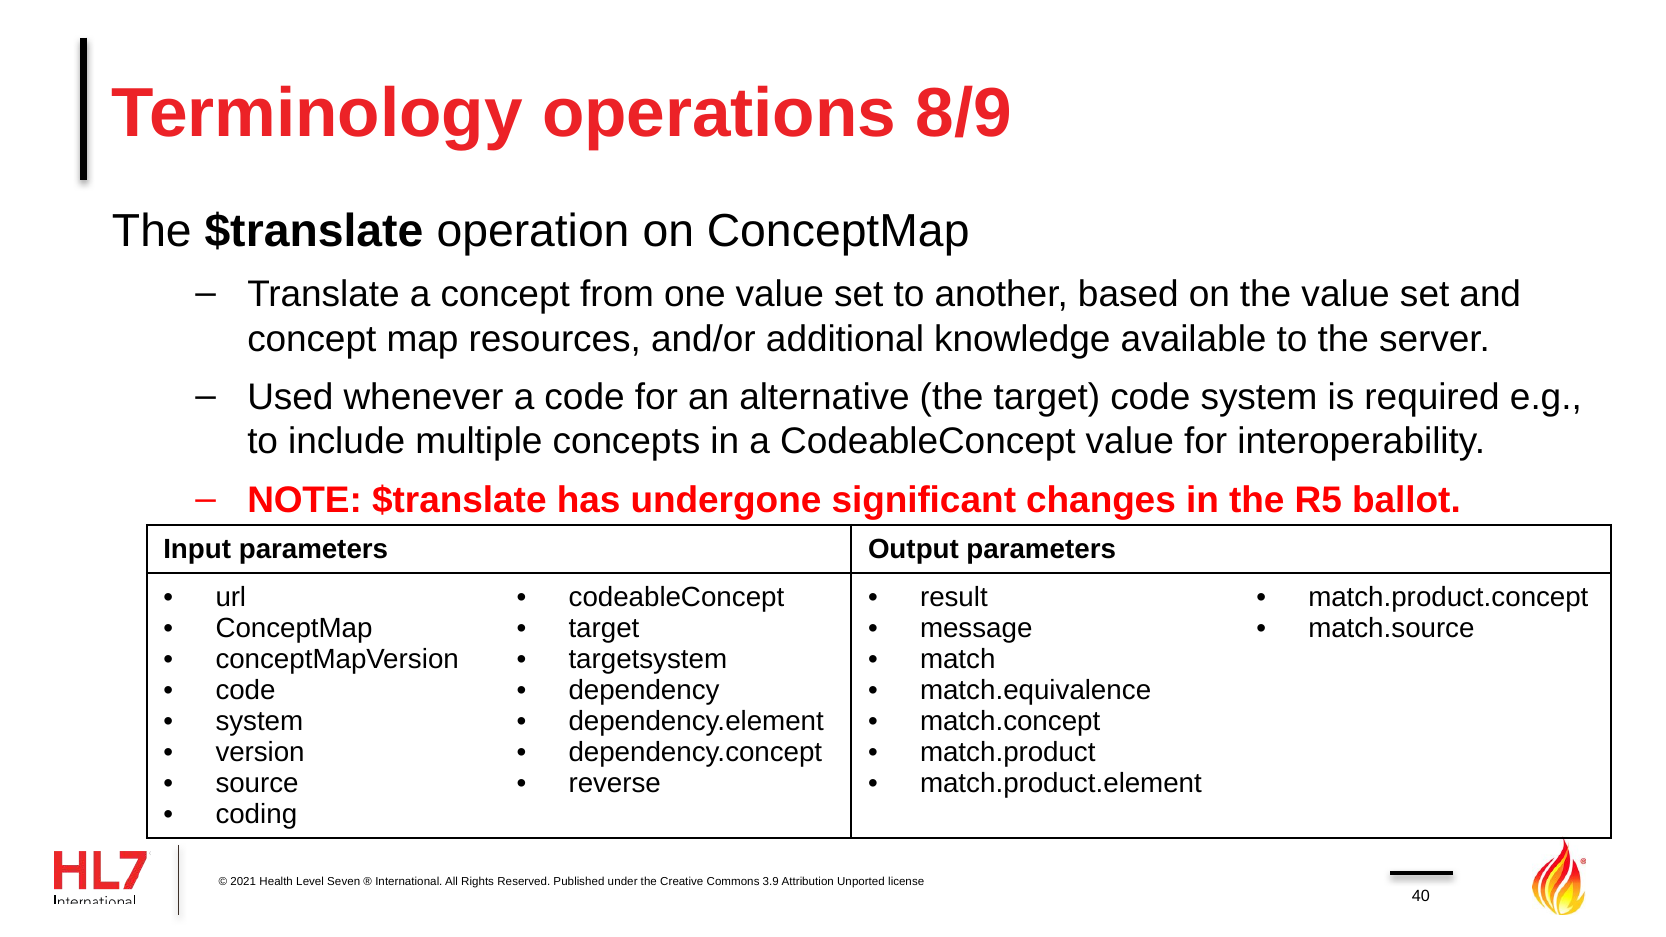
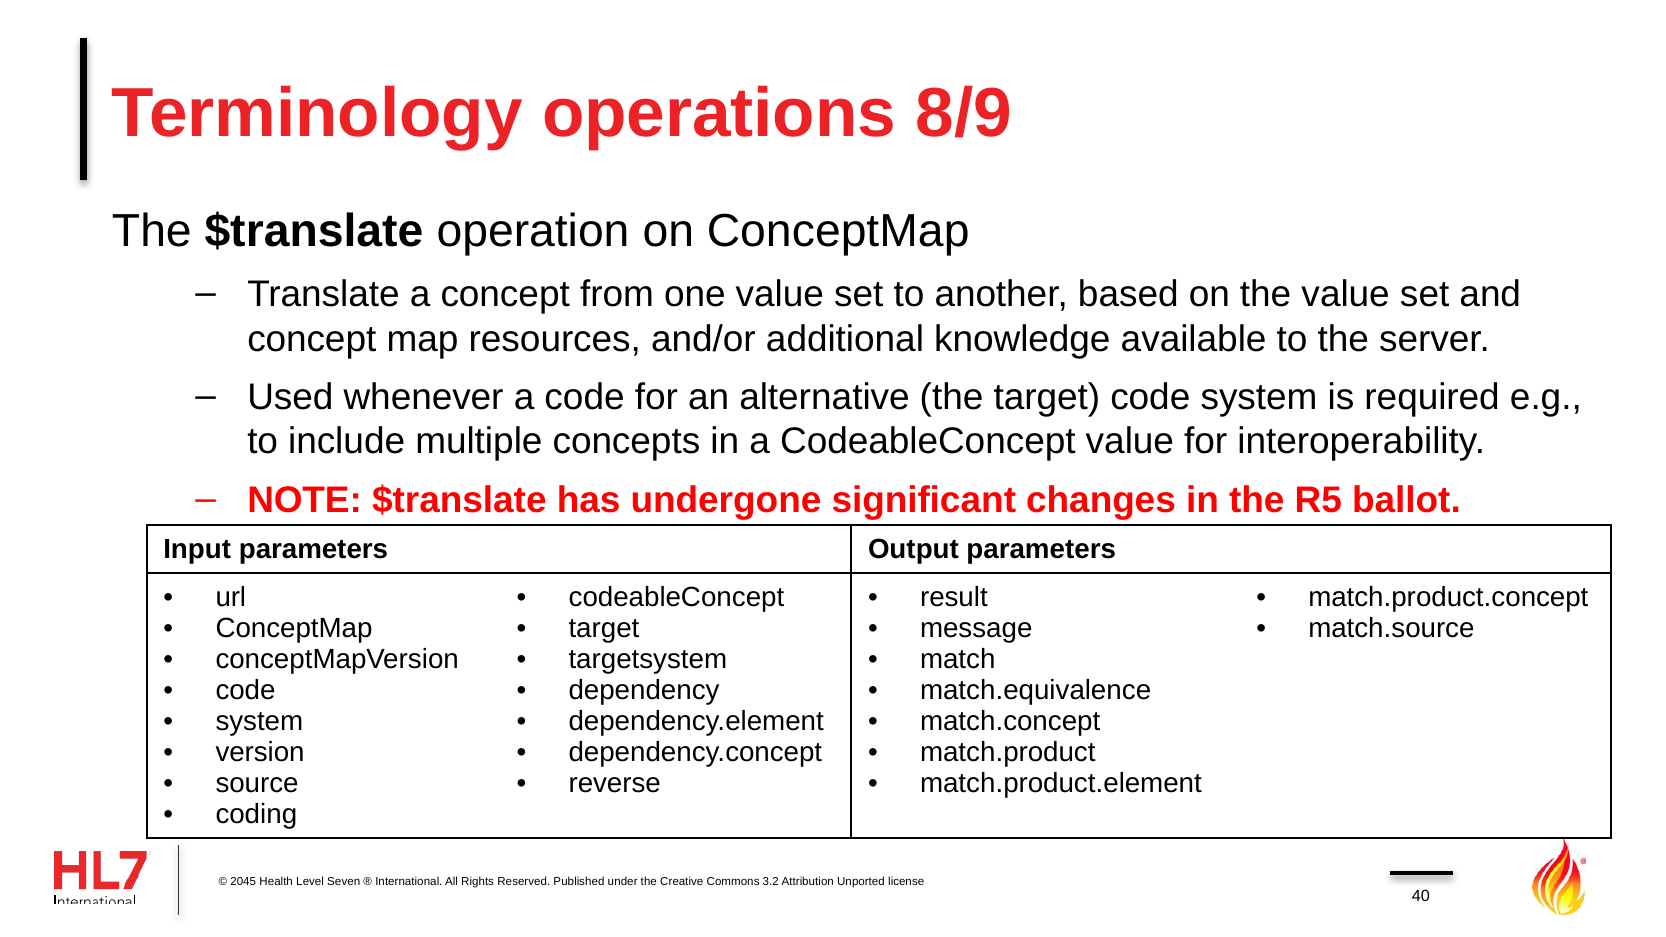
2021: 2021 -> 2045 (243, 882)
3.9: 3.9 -> 3.2 (771, 882)
